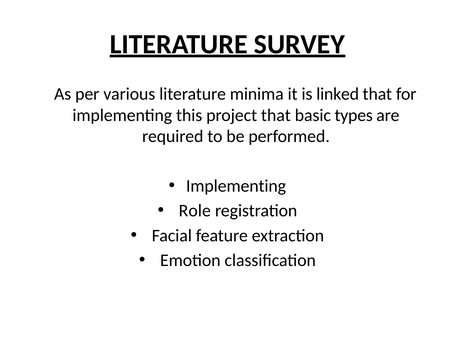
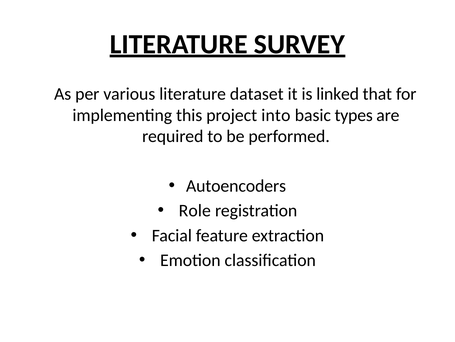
minima: minima -> dataset (257, 94)
project that: that -> into (276, 115)
Implementing: Implementing -> Autoencoders (236, 186)
